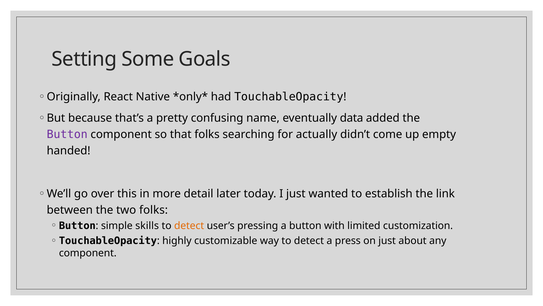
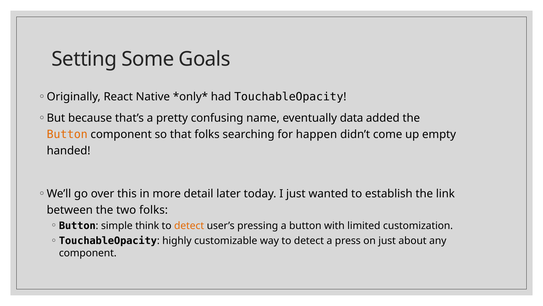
Button colour: purple -> orange (67, 134)
actually: actually -> happen (317, 134)
skills: skills -> think (147, 225)
